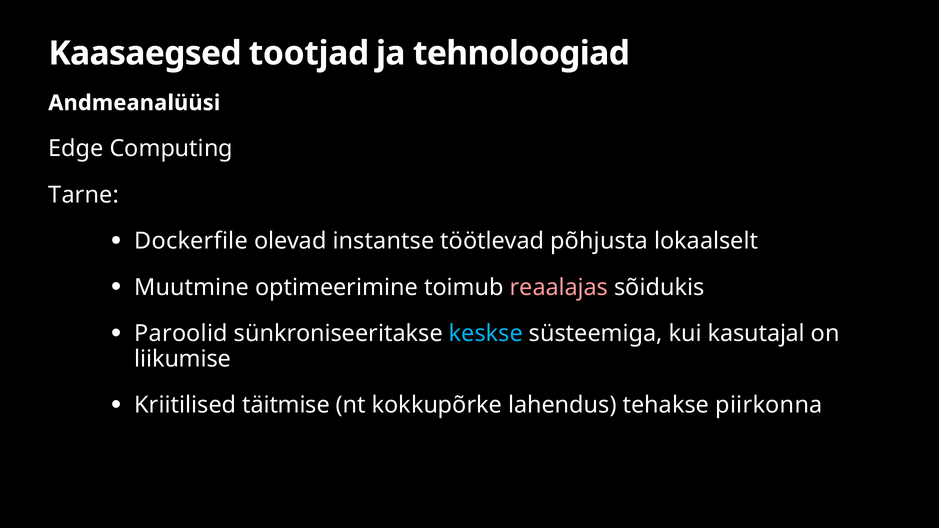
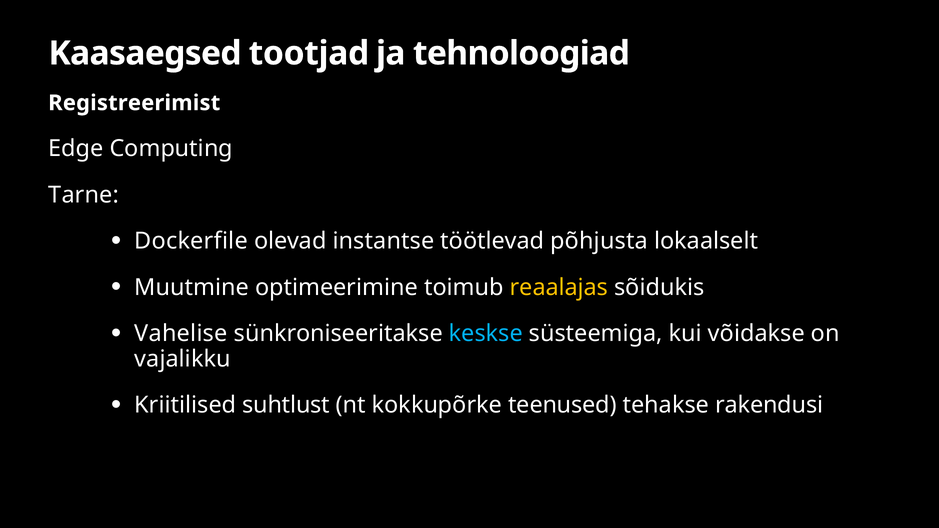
Andmeanalüüsi: Andmeanalüüsi -> Registreerimist (134, 103)
reaalajas colour: pink -> yellow (559, 287)
Paroolid: Paroolid -> Vahelise (181, 334)
kasutajal: kasutajal -> võidakse (756, 334)
liikumise: liikumise -> vajalikku (183, 359)
täitmise: täitmise -> suhtlust (286, 405)
lahendus: lahendus -> teenused (562, 405)
piirkonna: piirkonna -> rakendusi (769, 405)
